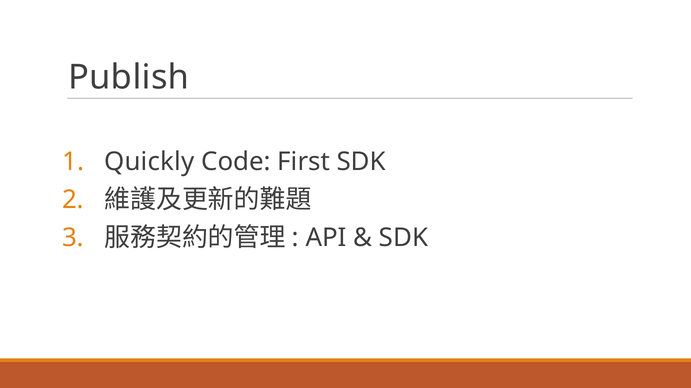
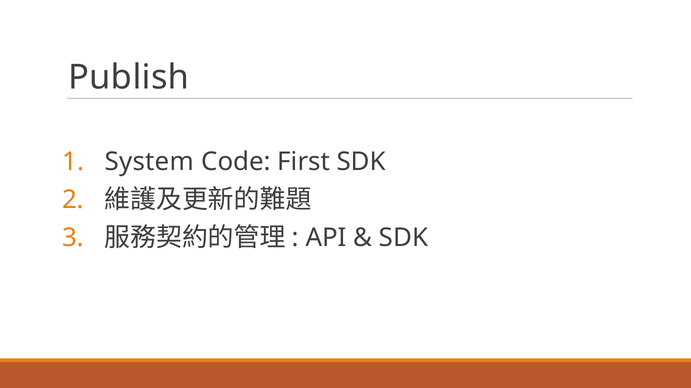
Quickly: Quickly -> System (149, 162)
